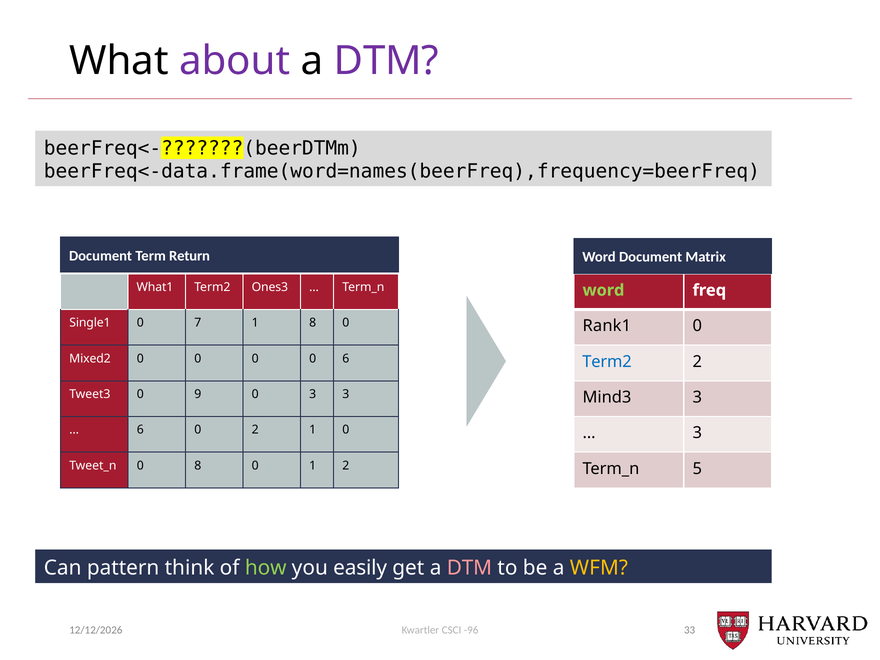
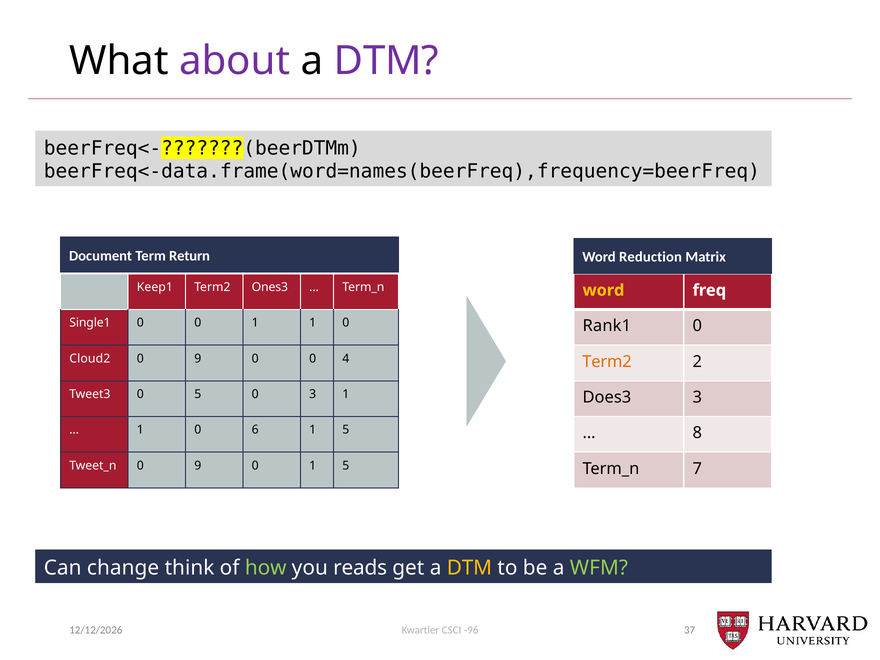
Word Document: Document -> Reduction (650, 257)
What1: What1 -> Keep1 (155, 287)
word colour: light green -> yellow (603, 290)
7: 7 -> 0 (198, 323)
1 8: 8 -> 1 (313, 323)
Mixed2: Mixed2 -> Cloud2 (90, 359)
0: 0 -> 9 (198, 359)
0 6: 6 -> 4 (346, 359)
Term2 colour: blue -> orange (607, 362)
0 9: 9 -> 5 (198, 394)
3 3: 3 -> 1 (346, 394)
Mind3: Mind3 -> Does3 (607, 397)
6: 6 -> 1 (140, 430)
0 2: 2 -> 6 (255, 430)
0: 0 -> 5 (346, 430)
3: 3 -> 8 (697, 433)
8: 8 -> 9 (198, 466)
0 1 2: 2 -> 5 (346, 466)
5: 5 -> 7 (697, 469)
pattern: pattern -> change (123, 568)
easily: easily -> reads (360, 568)
DTM colour: pink -> yellow (469, 568)
WFM colour: yellow -> light green (599, 568)
33: 33 -> 37 (690, 630)
